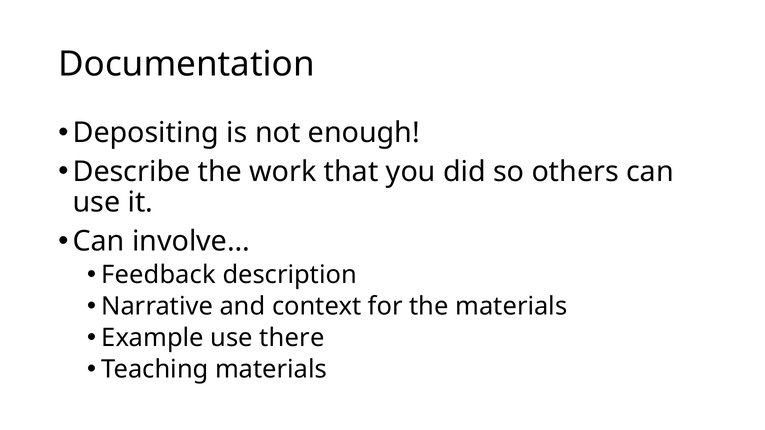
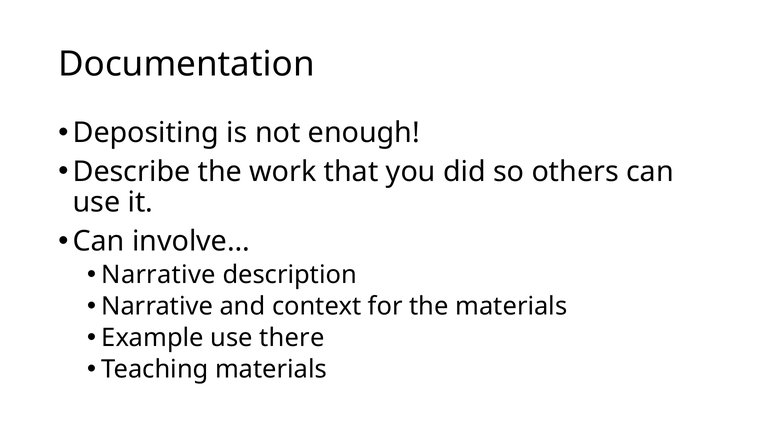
Feedback: Feedback -> Narrative (158, 275)
